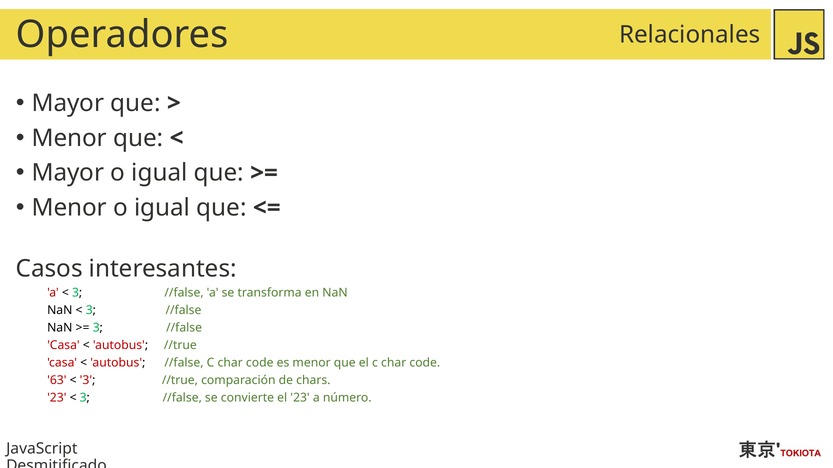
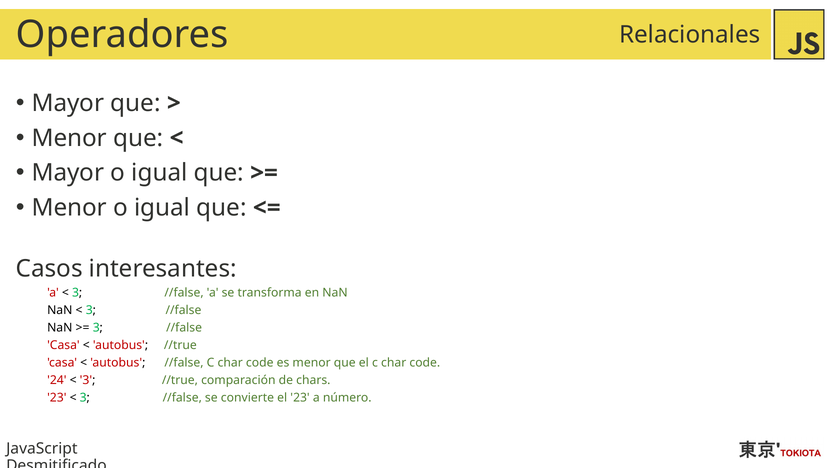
63: 63 -> 24 (57, 381)
